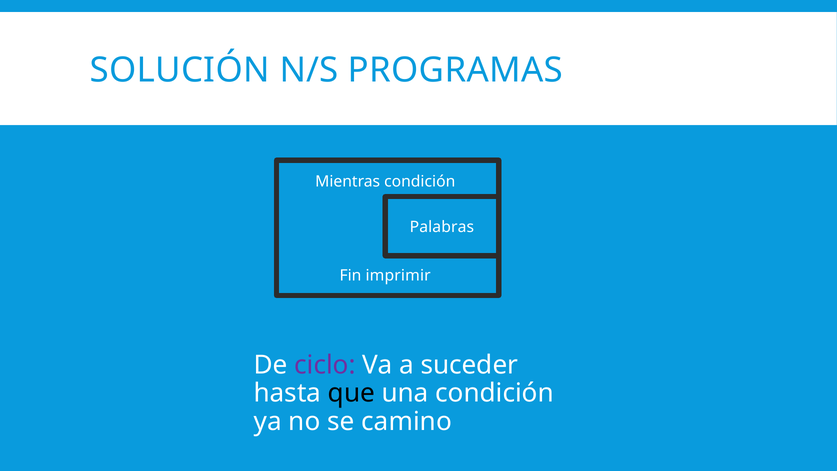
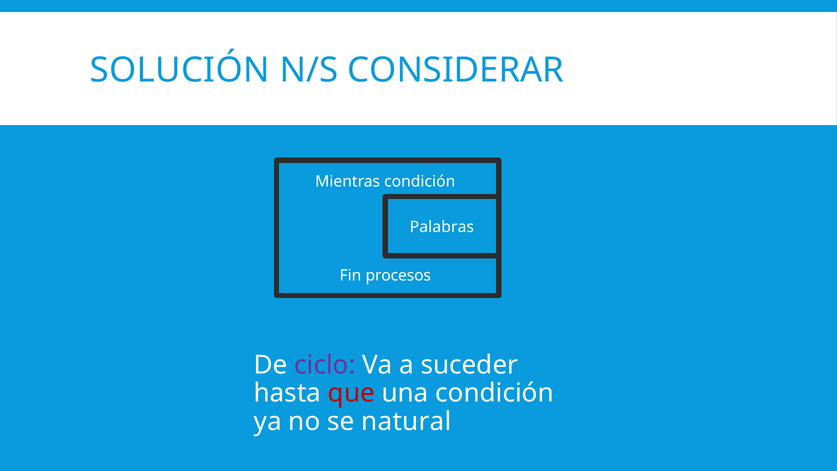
PROGRAMAS: PROGRAMAS -> CONSIDERAR (456, 70)
imprimir: imprimir -> procesos (398, 275)
que colour: black -> red (351, 393)
camino: camino -> natural (406, 421)
